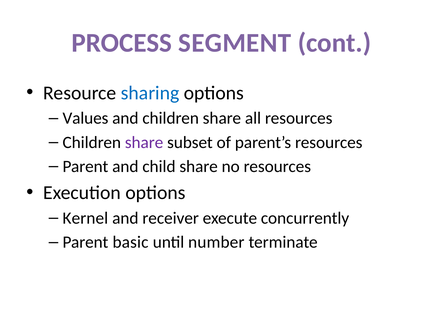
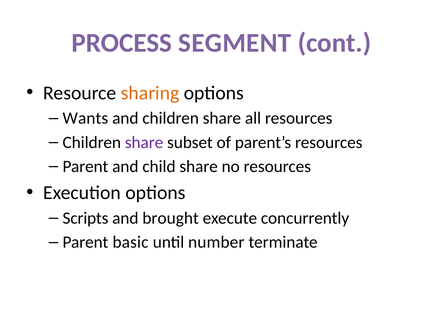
sharing colour: blue -> orange (150, 93)
Values: Values -> Wants (85, 118)
Kernel: Kernel -> Scripts (85, 218)
receiver: receiver -> brought (171, 218)
